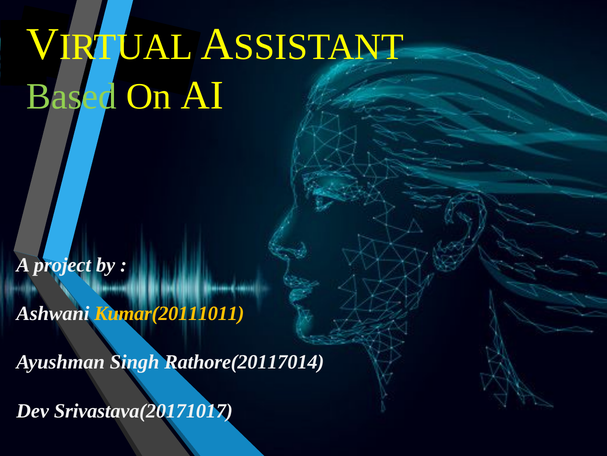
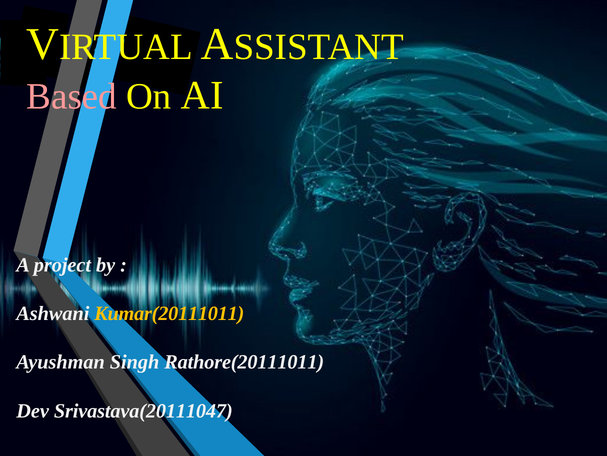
Based colour: light green -> pink (72, 96)
Rathore(20117014: Rathore(20117014 -> Rathore(20111011 (244, 362)
Srivastava(20171017: Srivastava(20171017 -> Srivastava(20111047 (143, 410)
